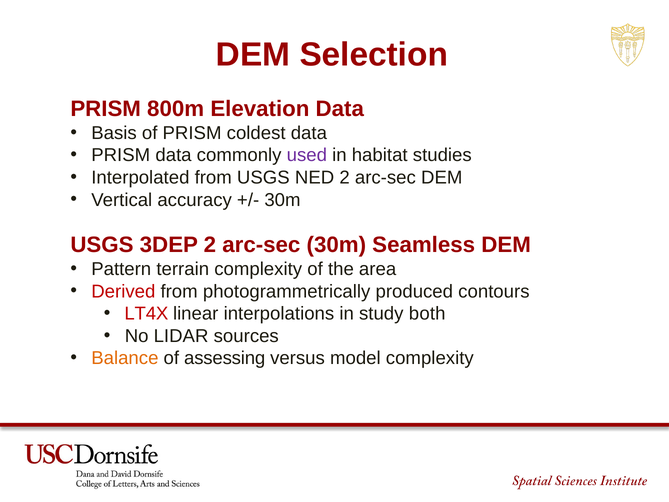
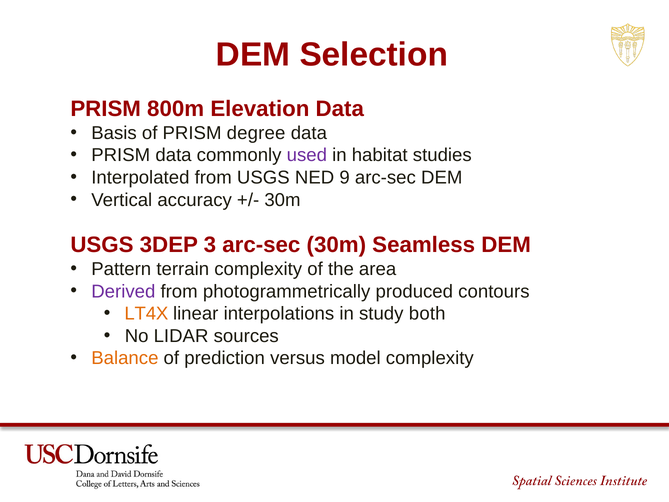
coldest: coldest -> degree (256, 133)
NED 2: 2 -> 9 (345, 177)
3DEP 2: 2 -> 3 (210, 245)
Derived colour: red -> purple (123, 291)
LT4X colour: red -> orange (146, 314)
assessing: assessing -> prediction (225, 358)
